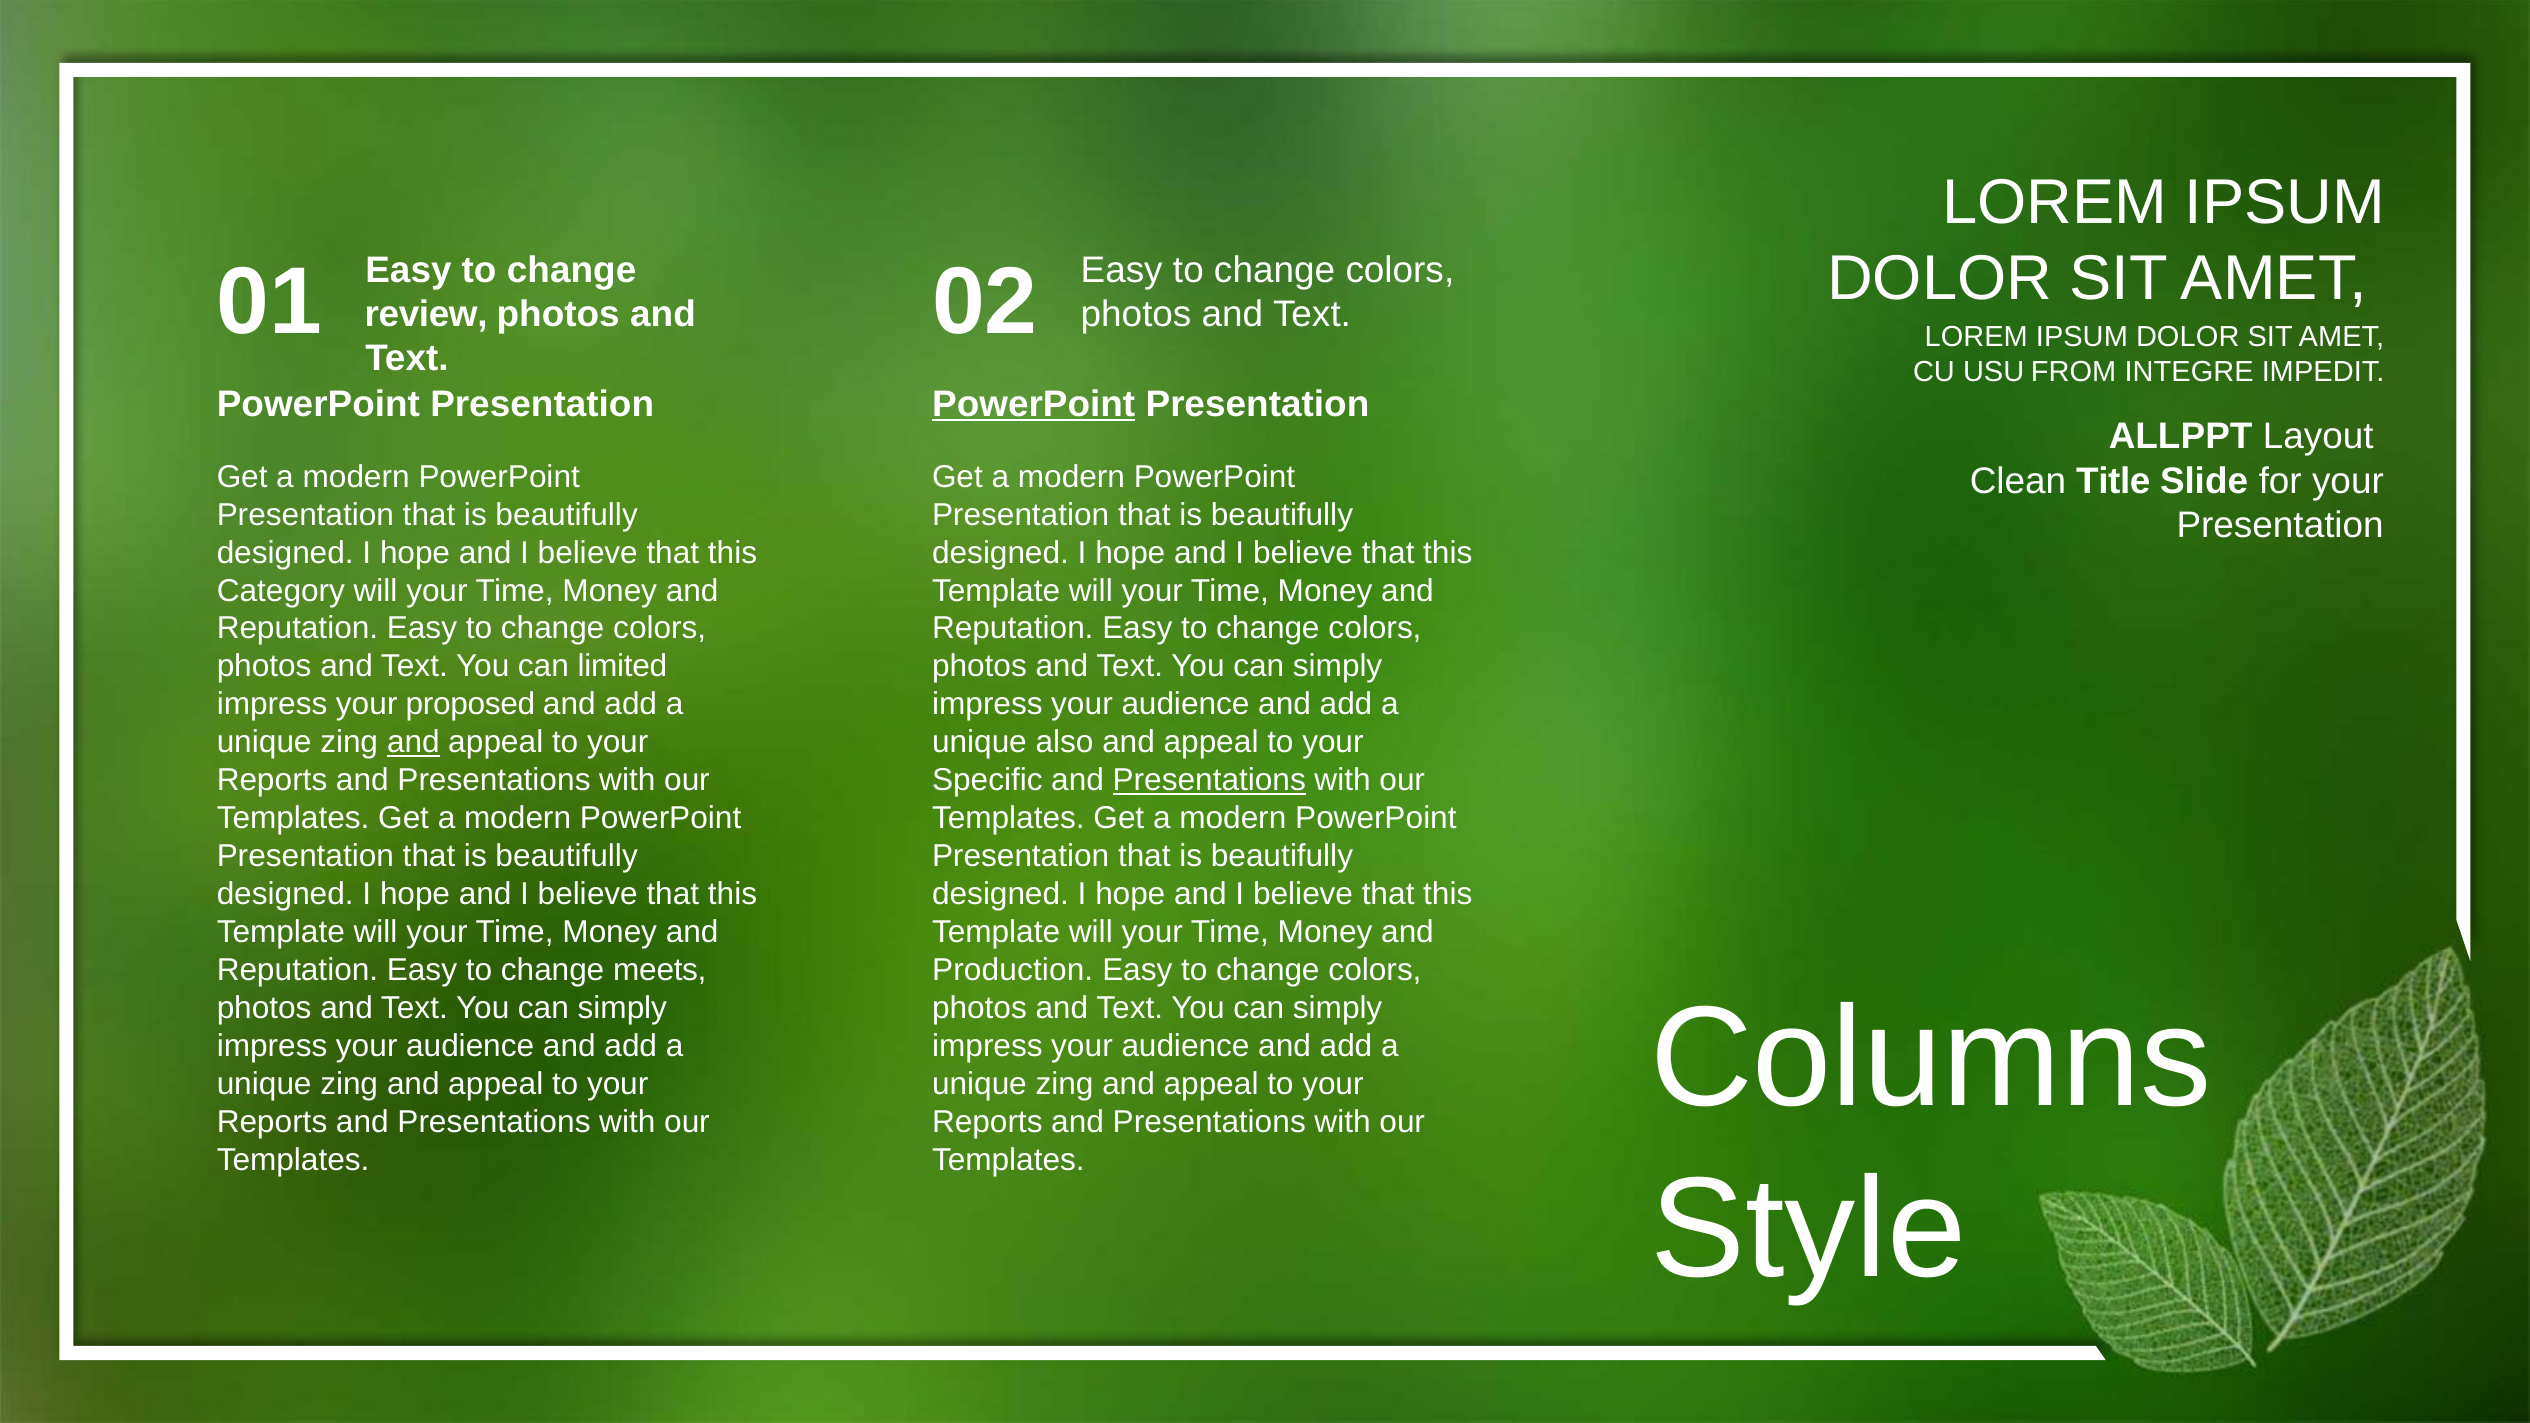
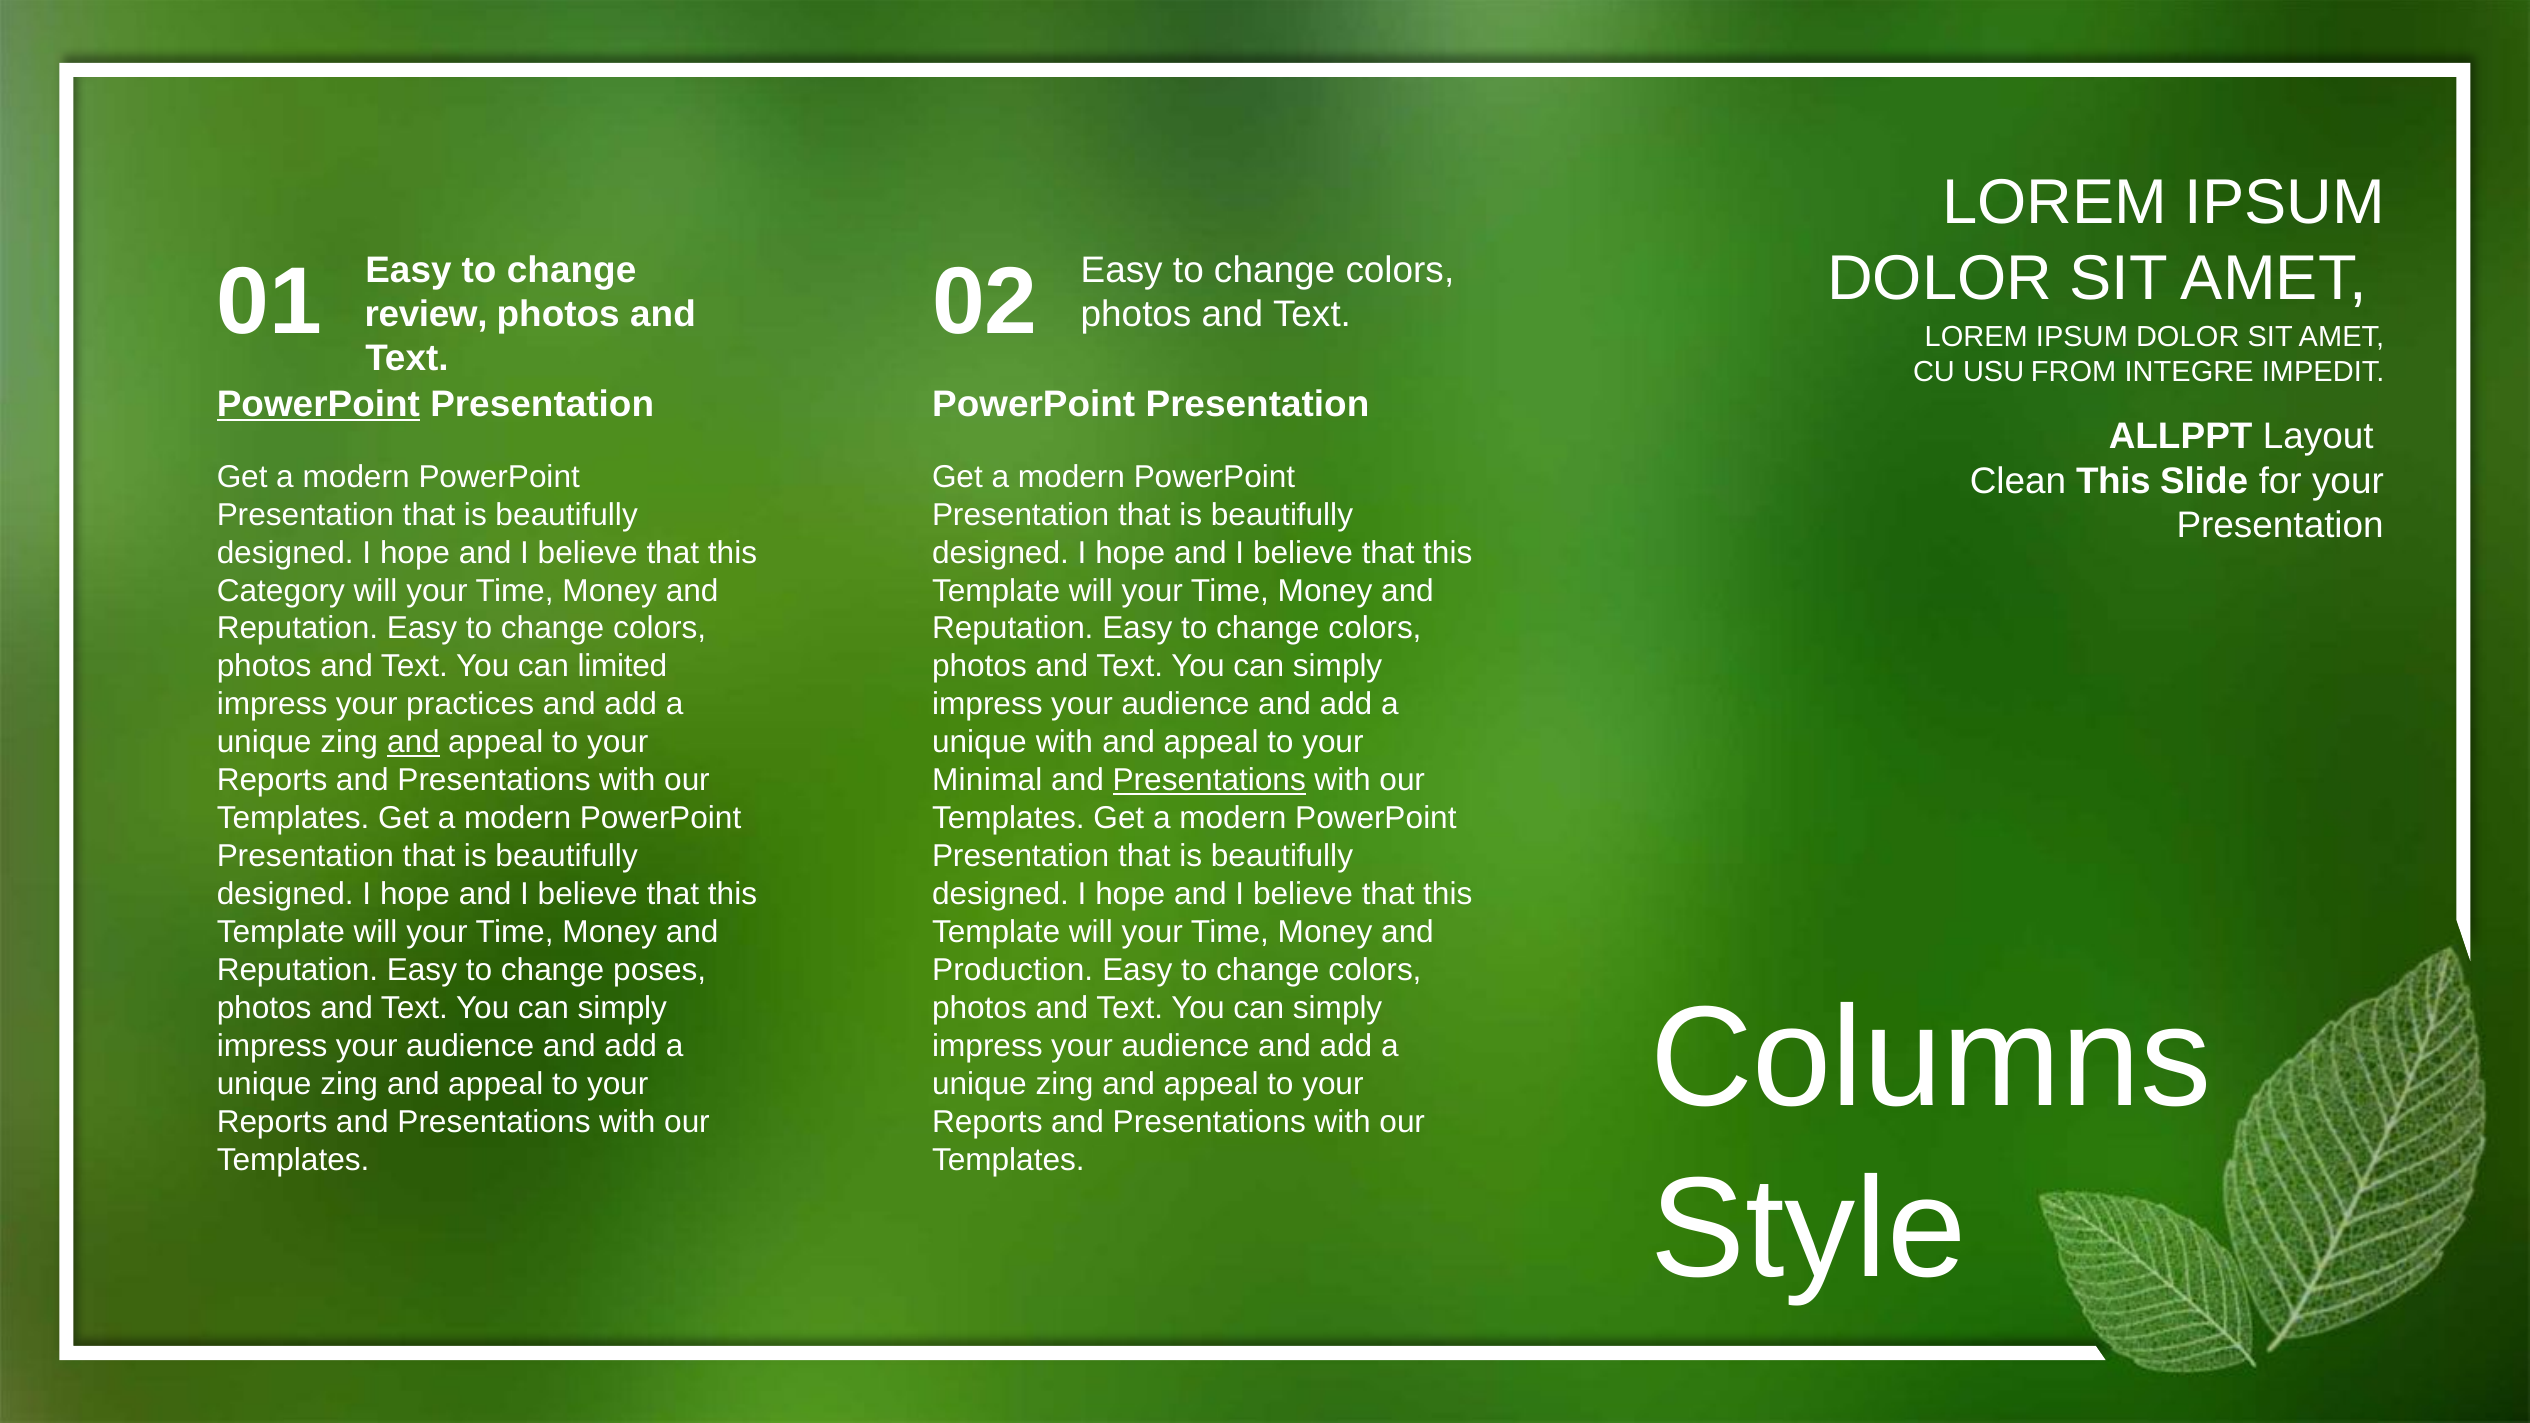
PowerPoint underline: none -> present (318, 404)
PowerPoint underline: present -> none (1034, 404)
Clean Title: Title -> This (2113, 481)
proposed: proposed -> practices (470, 704)
unique also: also -> with (1064, 742)
Specific: Specific -> Minimal (987, 780)
meets: meets -> poses (660, 970)
